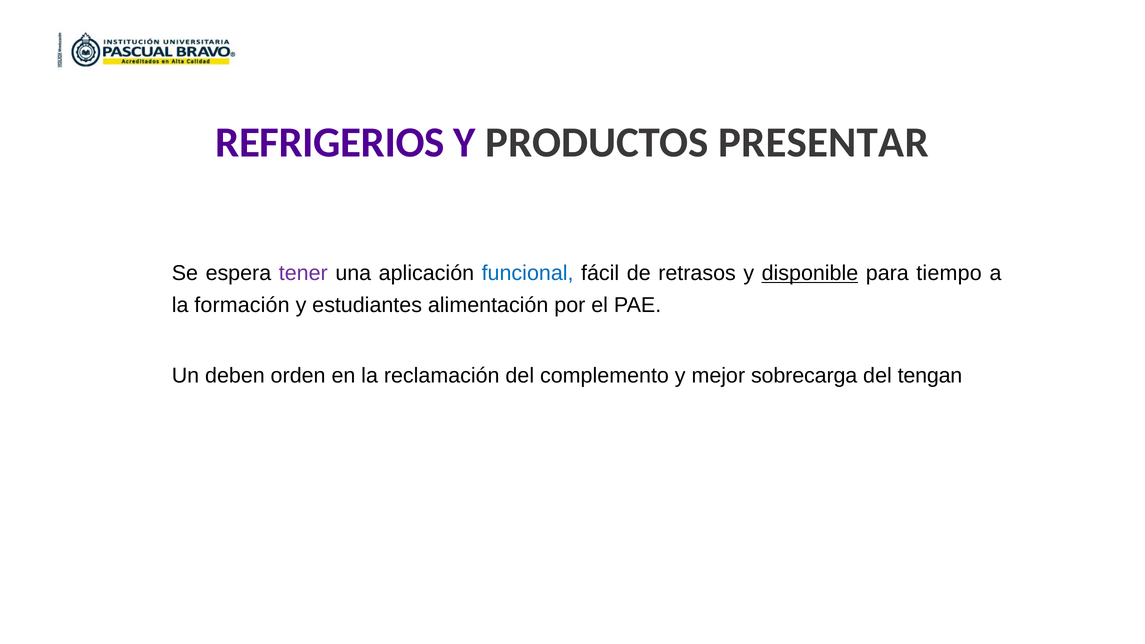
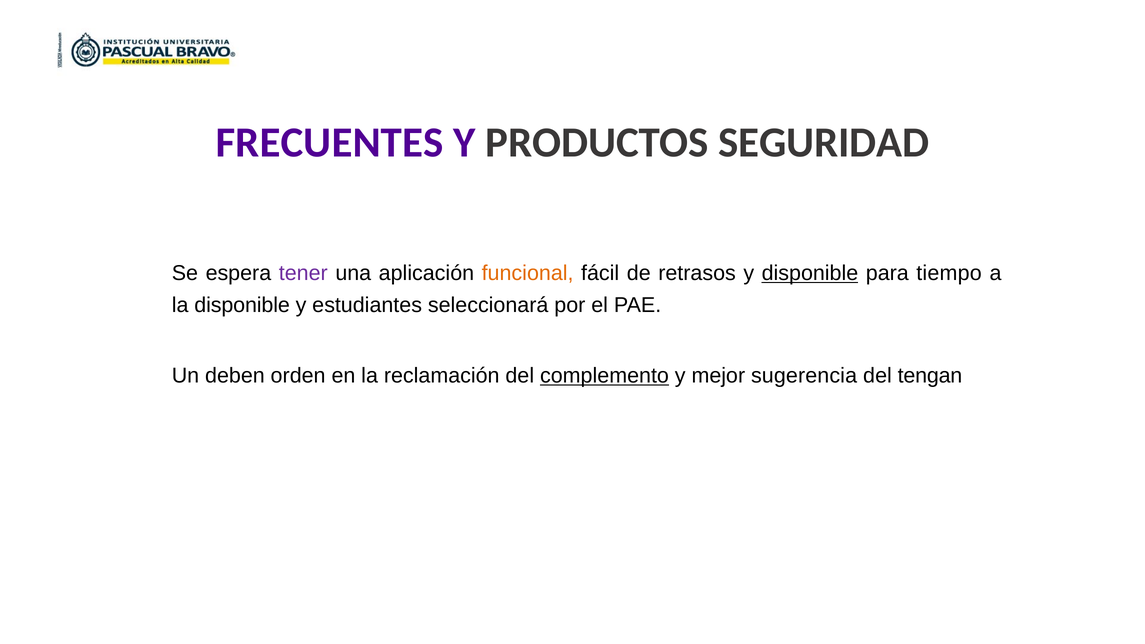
REFRIGERIOS: REFRIGERIOS -> FRECUENTES (330, 142)
PRESENTAR: PRESENTAR -> SEGURIDAD (824, 142)
funcional colour: blue -> orange (528, 273)
la formación: formación -> disponible (242, 305)
alimentación: alimentación -> seleccionará (488, 305)
complemento underline: none -> present (604, 376)
sobrecarga: sobrecarga -> sugerencia (804, 376)
